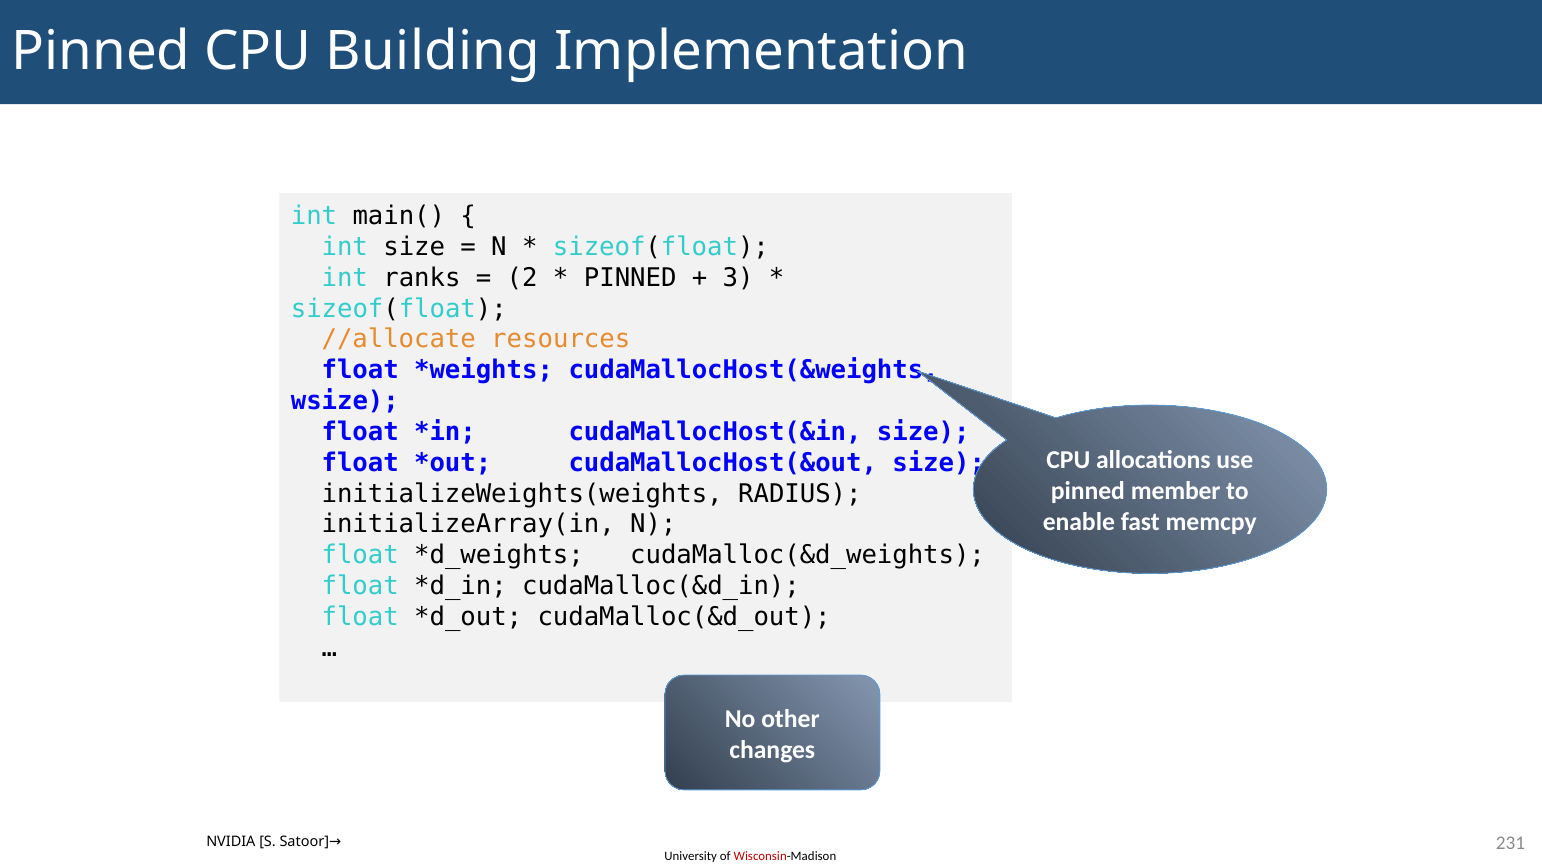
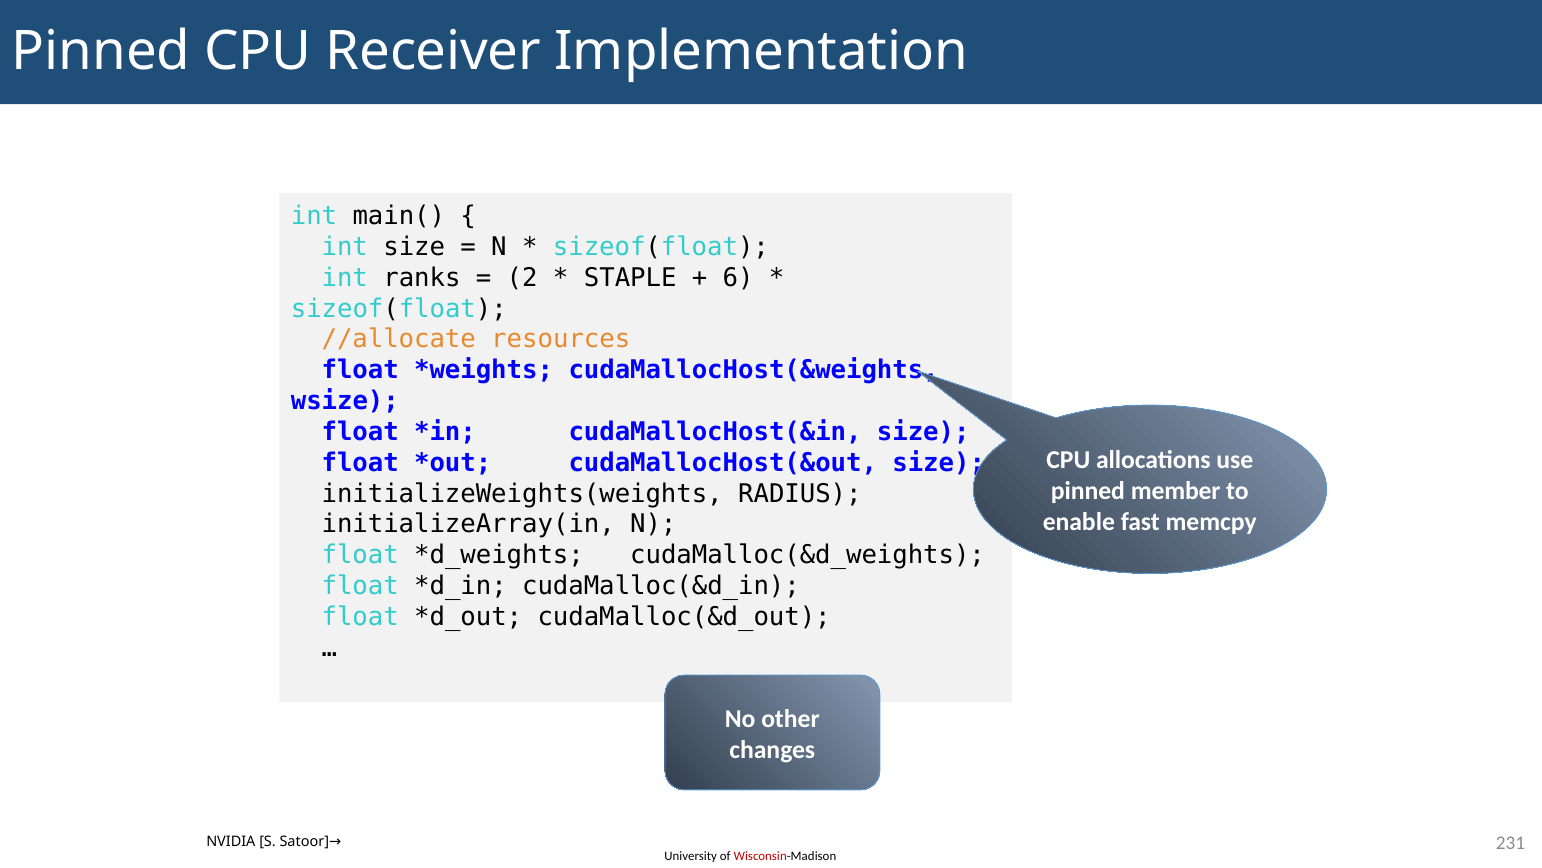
Building: Building -> Receiver (433, 52)
PINNED: PINNED -> STAPLE (630, 278)
3: 3 -> 6 (738, 278)
